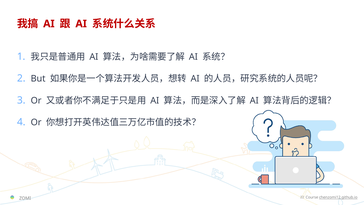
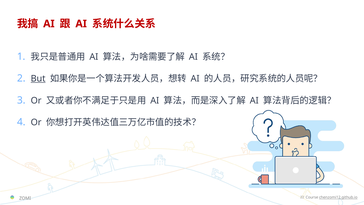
But underline: none -> present (38, 79)
